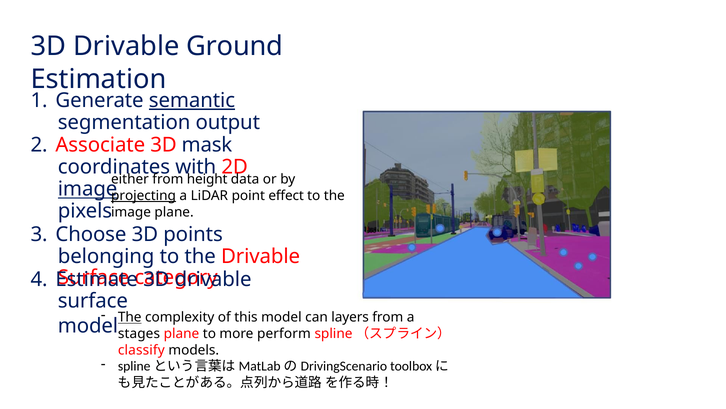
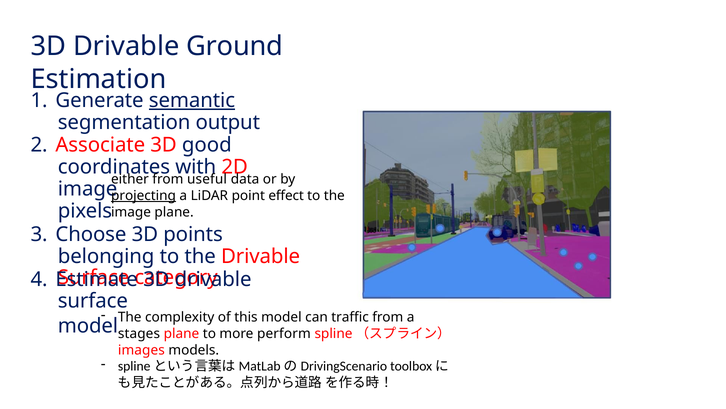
mask: mask -> good (207, 145)
height: height -> useful (207, 179)
image underline: present -> none (88, 189)
The underline: present -> none (130, 317)
layers: layers -> traffic (350, 317)
classify: classify -> images (141, 350)
